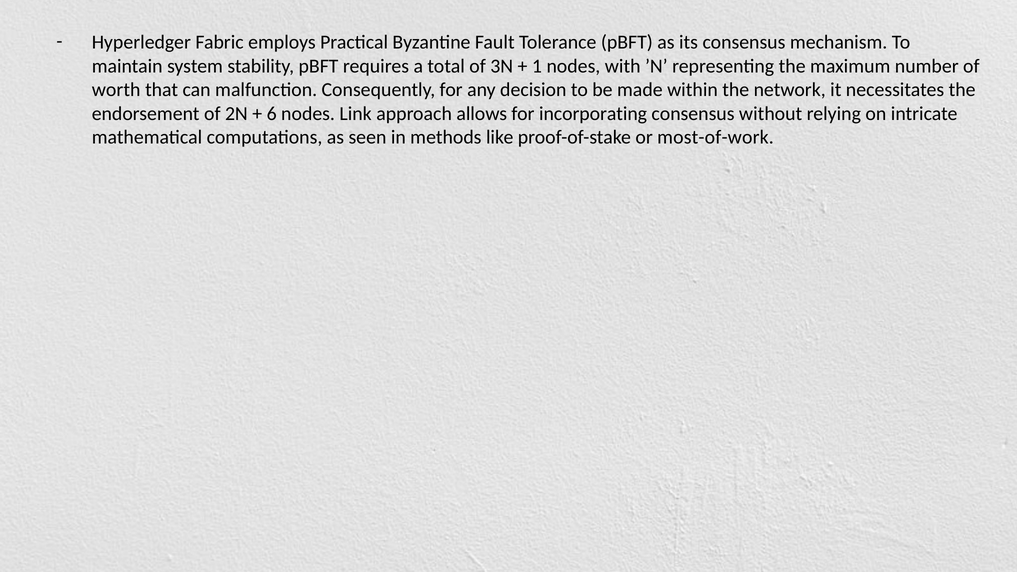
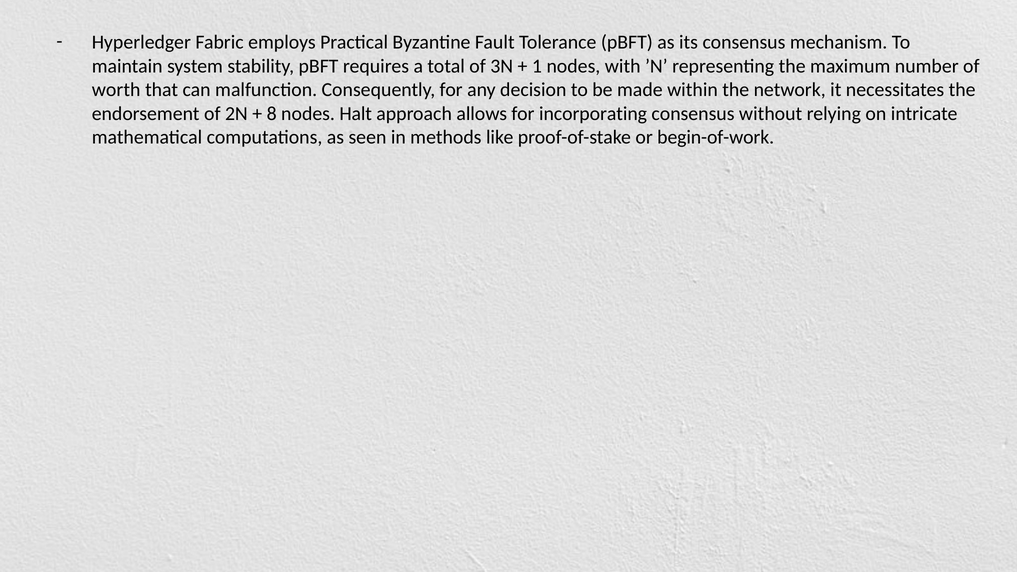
6: 6 -> 8 (272, 114)
Link: Link -> Halt (356, 114)
most-of-work: most-of-work -> begin-of-work (716, 137)
